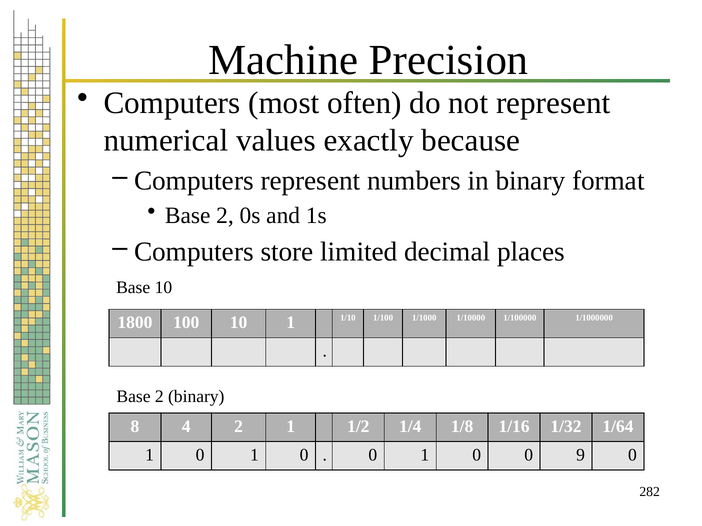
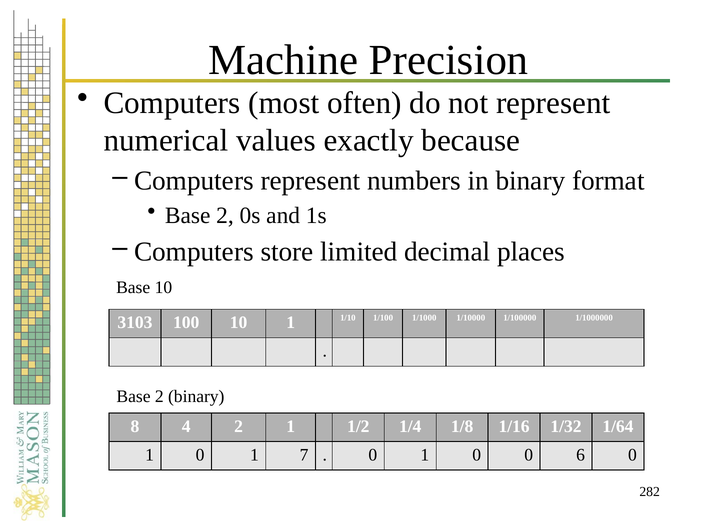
1800: 1800 -> 3103 (135, 323)
1 0 1 0: 0 -> 7 (304, 455)
9: 9 -> 6 (581, 455)
